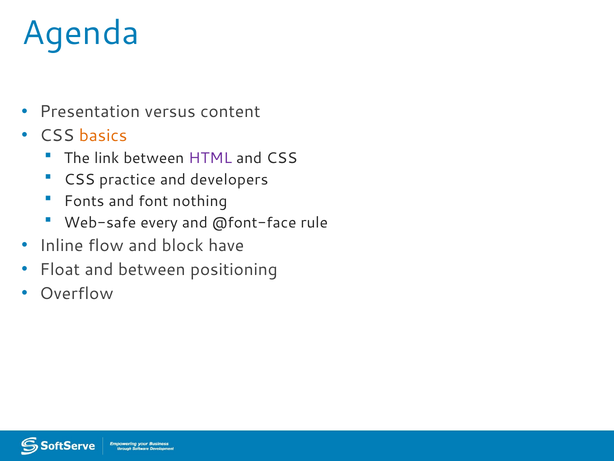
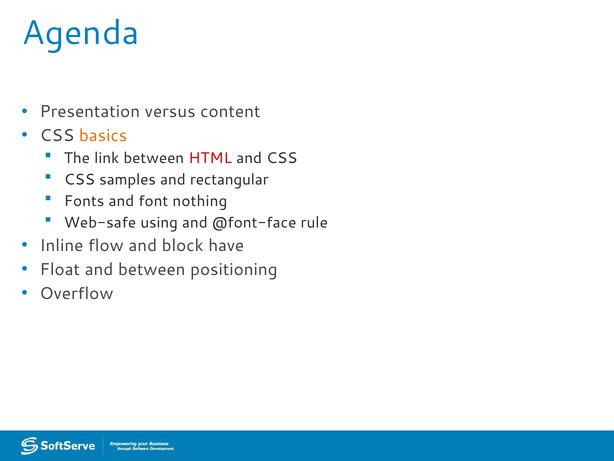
HTML colour: purple -> red (210, 158)
practice: practice -> samples (128, 179)
developers: developers -> rectangular (229, 179)
every: every -> using (159, 222)
